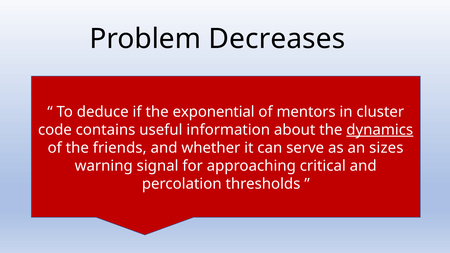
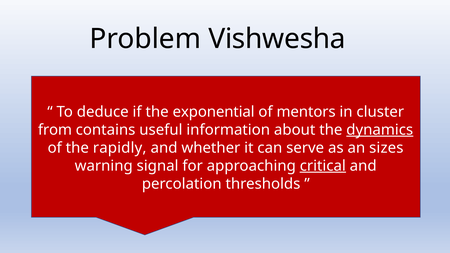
Decreases: Decreases -> Vishwesha (277, 39)
code: code -> from (55, 130)
friends: friends -> rapidly (120, 148)
critical underline: none -> present (323, 166)
